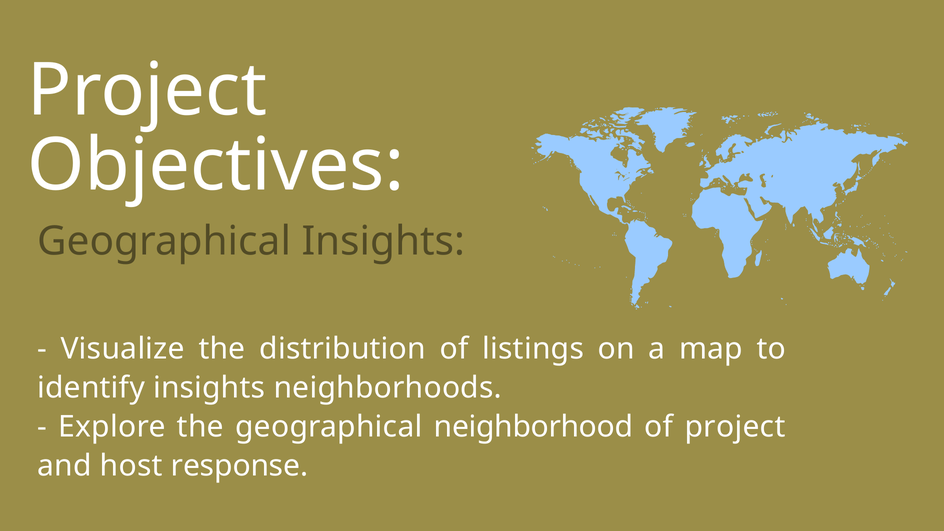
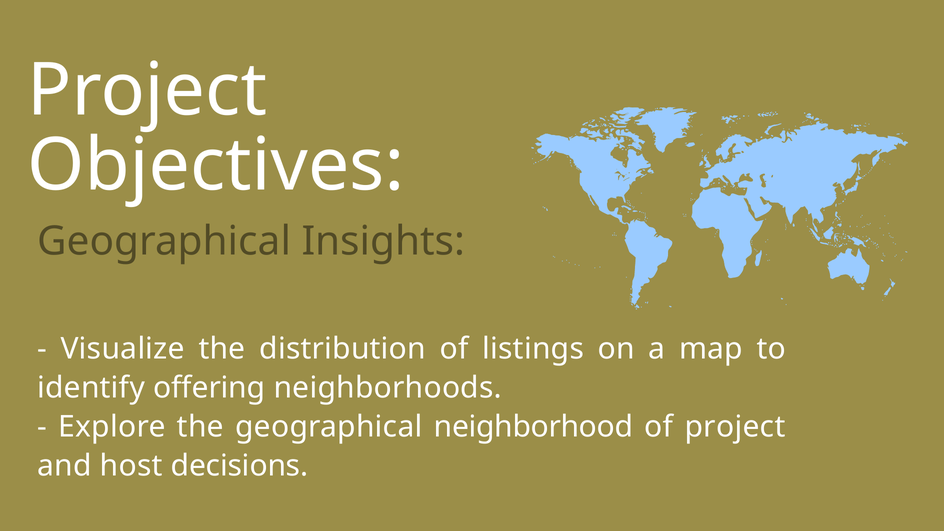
identify insights: insights -> offering (209, 388)
response: response -> decisions (239, 466)
